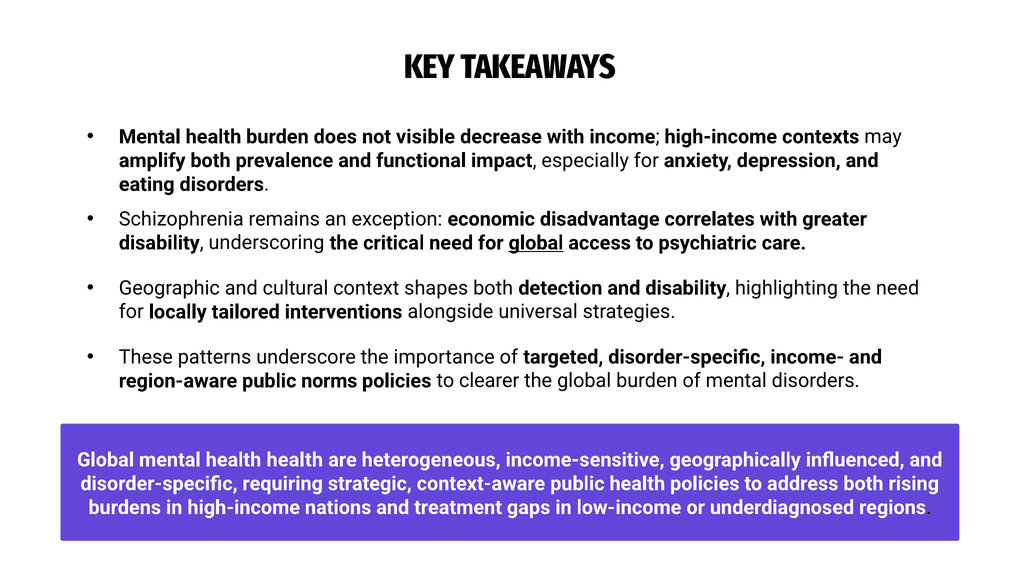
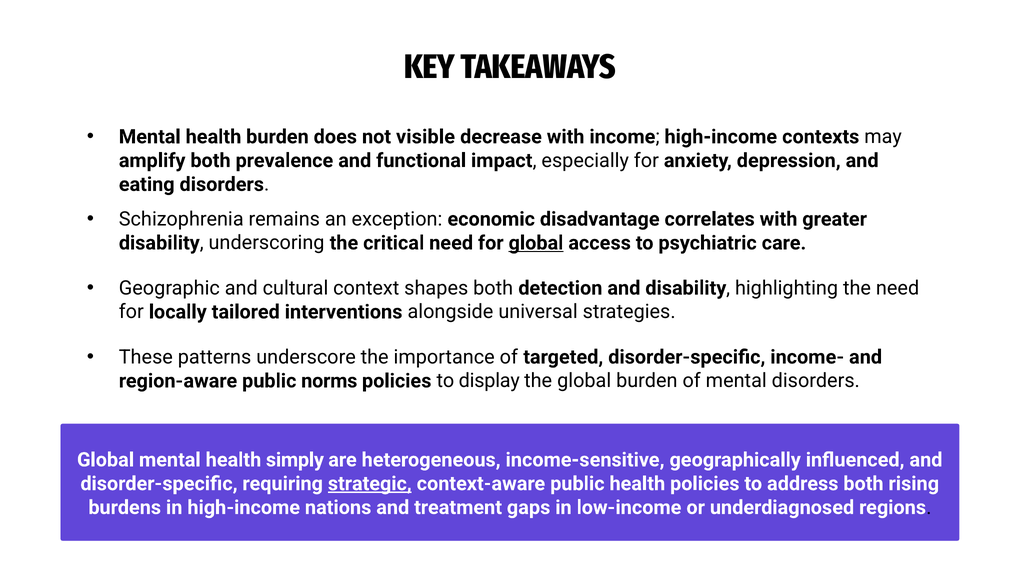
clearer: clearer -> display (489, 381)
health health: health -> simply (295, 460)
strategic underline: none -> present (370, 483)
